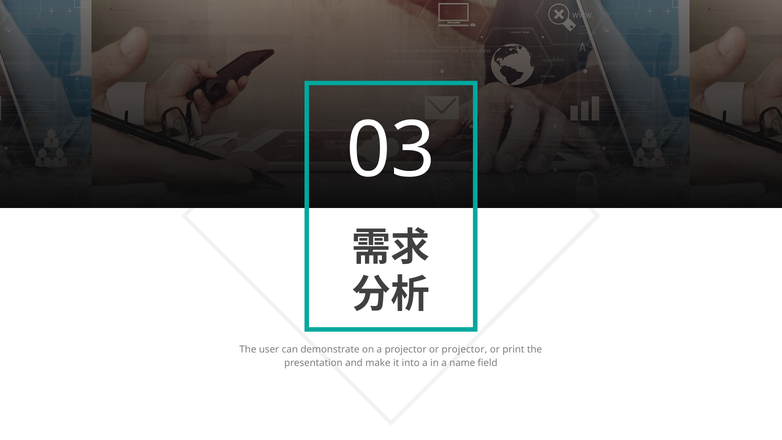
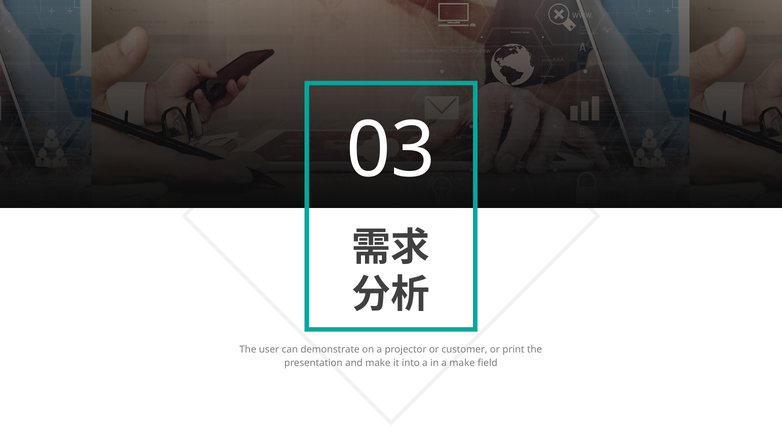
or projector: projector -> customer (464, 350)
a name: name -> make (462, 363)
